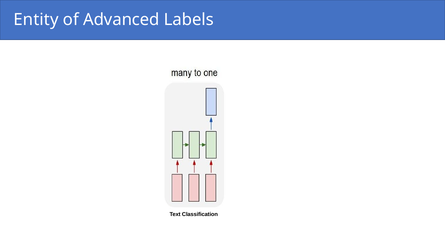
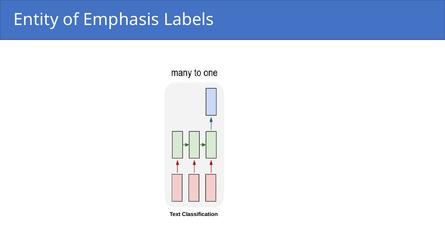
Advanced: Advanced -> Emphasis (121, 20)
